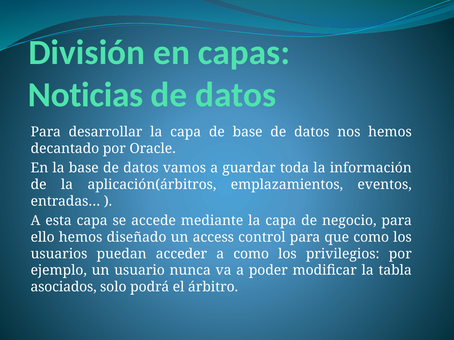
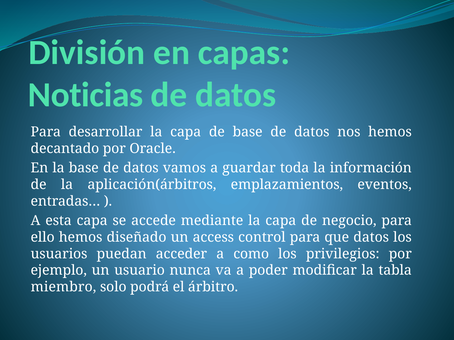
que como: como -> datos (371, 238)
asociados: asociados -> miembro (63, 287)
